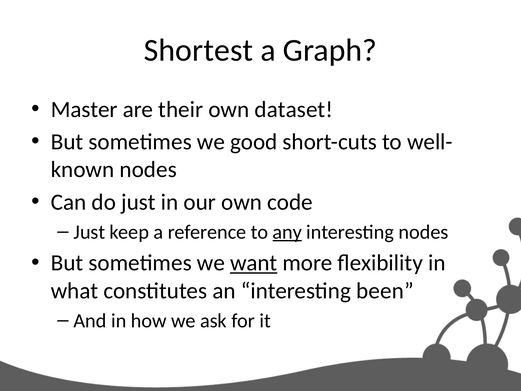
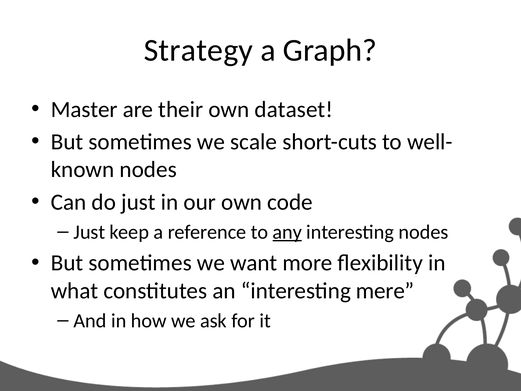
Shortest: Shortest -> Strategy (198, 50)
good: good -> scale (254, 142)
want underline: present -> none (254, 263)
been: been -> mere (385, 291)
